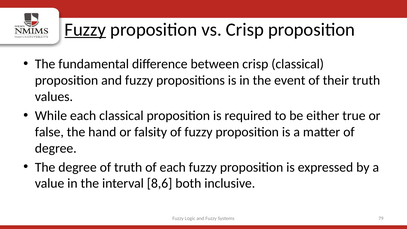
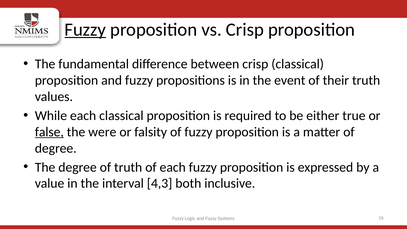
false underline: none -> present (49, 132)
hand: hand -> were (102, 132)
8,6: 8,6 -> 4,3 (160, 183)
